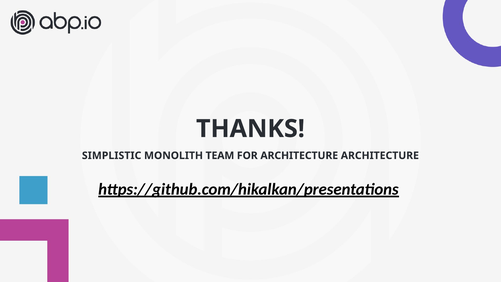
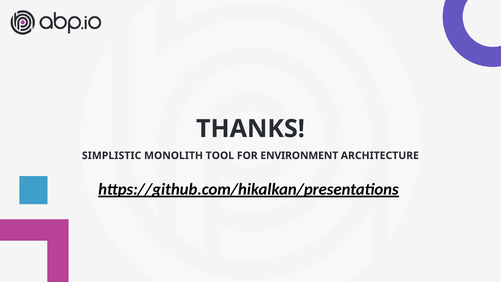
TEAM: TEAM -> TOOL (220, 155)
FOR ARCHITECTURE: ARCHITECTURE -> ENVIRONMENT (299, 155)
